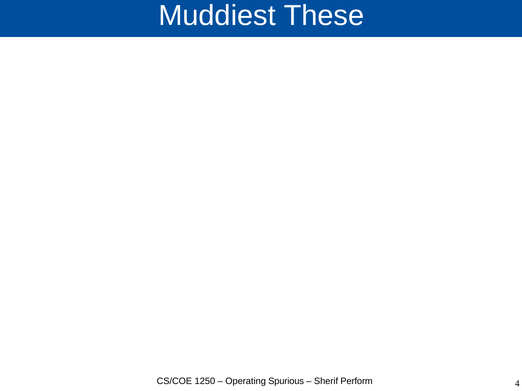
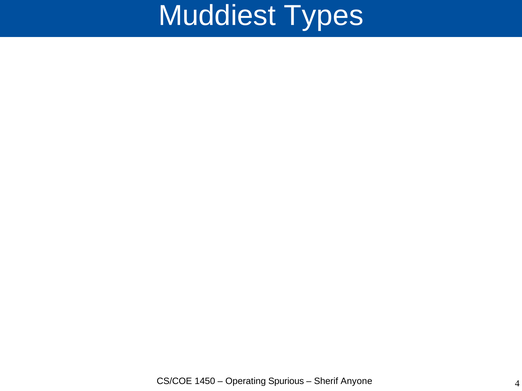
These: These -> Types (324, 16)
1250: 1250 -> 1450 (205, 381)
Perform: Perform -> Anyone (356, 381)
